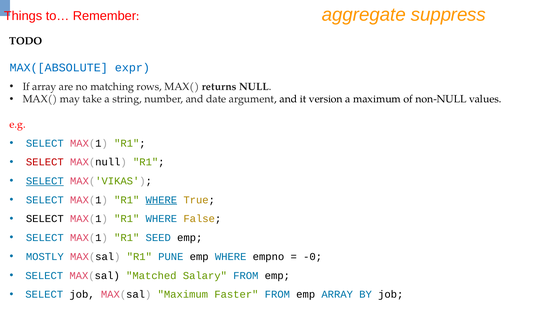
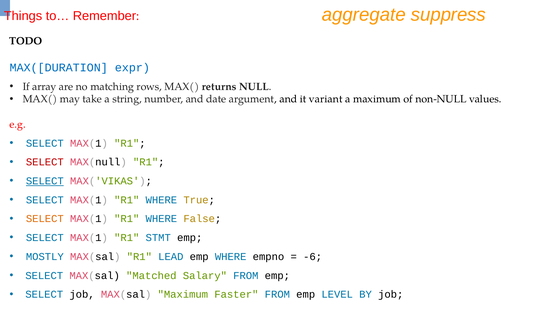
MAX([ABSOLUTE: MAX([ABSOLUTE -> MAX([DURATION (59, 68)
version: version -> variant (326, 99)
WHERE underline: present -> none (161, 200)
SELECT colour: black -> orange (45, 219)
SEED: SEED -> STMT (158, 238)
PUNE: PUNE -> LEAD (171, 257)
-0: -0 -> -6 (313, 257)
emp ARRAY: ARRAY -> LEVEL (337, 294)
